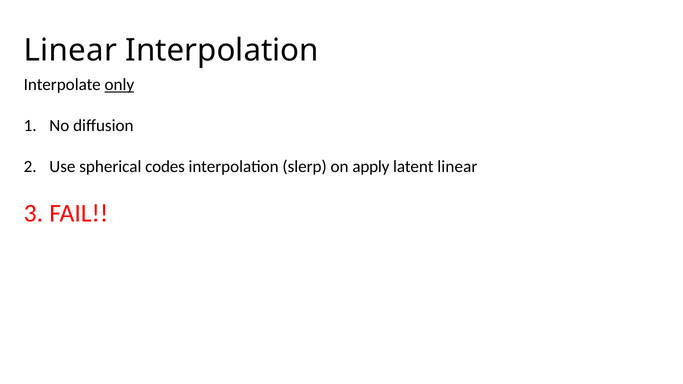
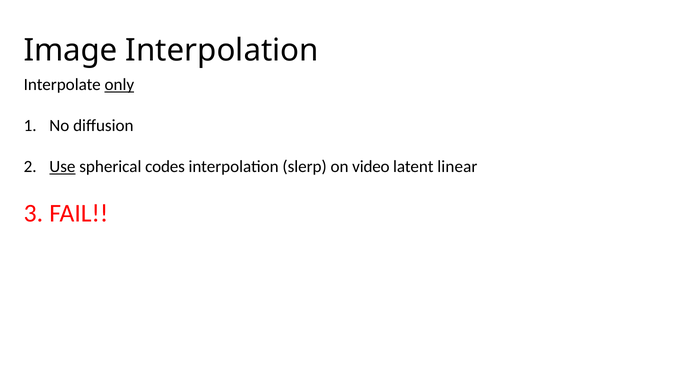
Linear: Linear -> Image (71, 50)
Use underline: none -> present (62, 167)
apply: apply -> video (371, 167)
